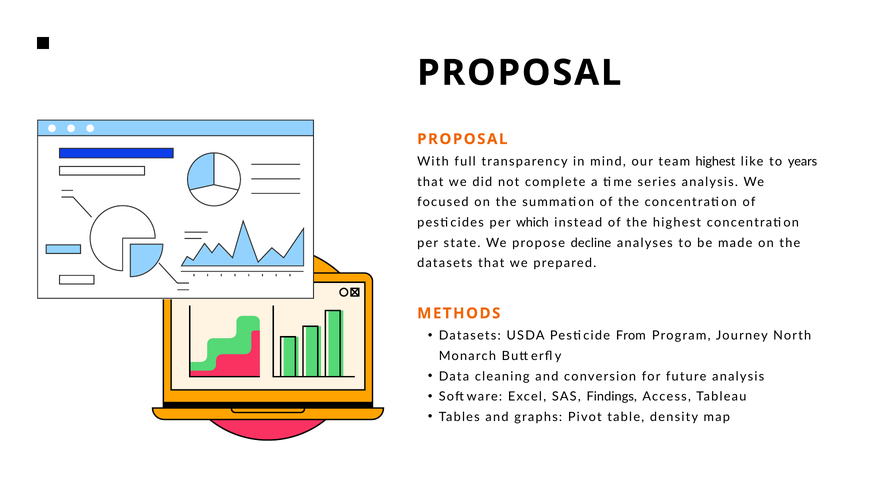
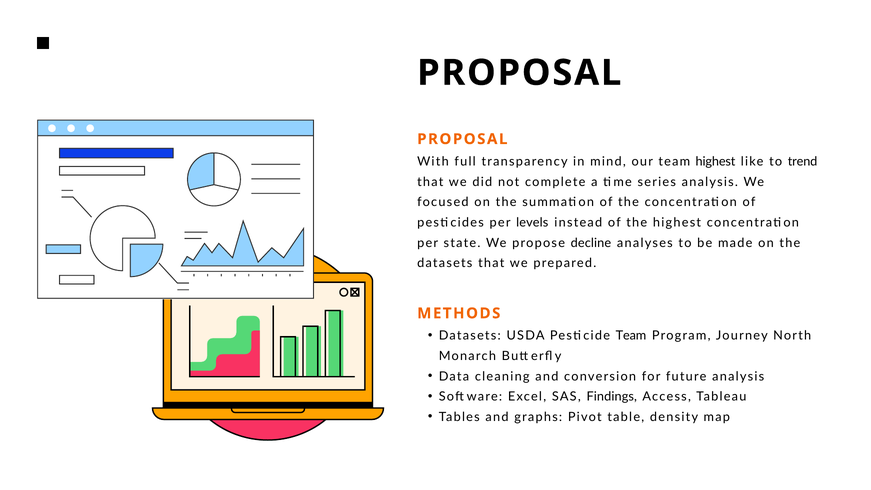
years: years -> trend (803, 162)
which: which -> levels (532, 223)
Pesticide From: From -> Team (631, 336)
